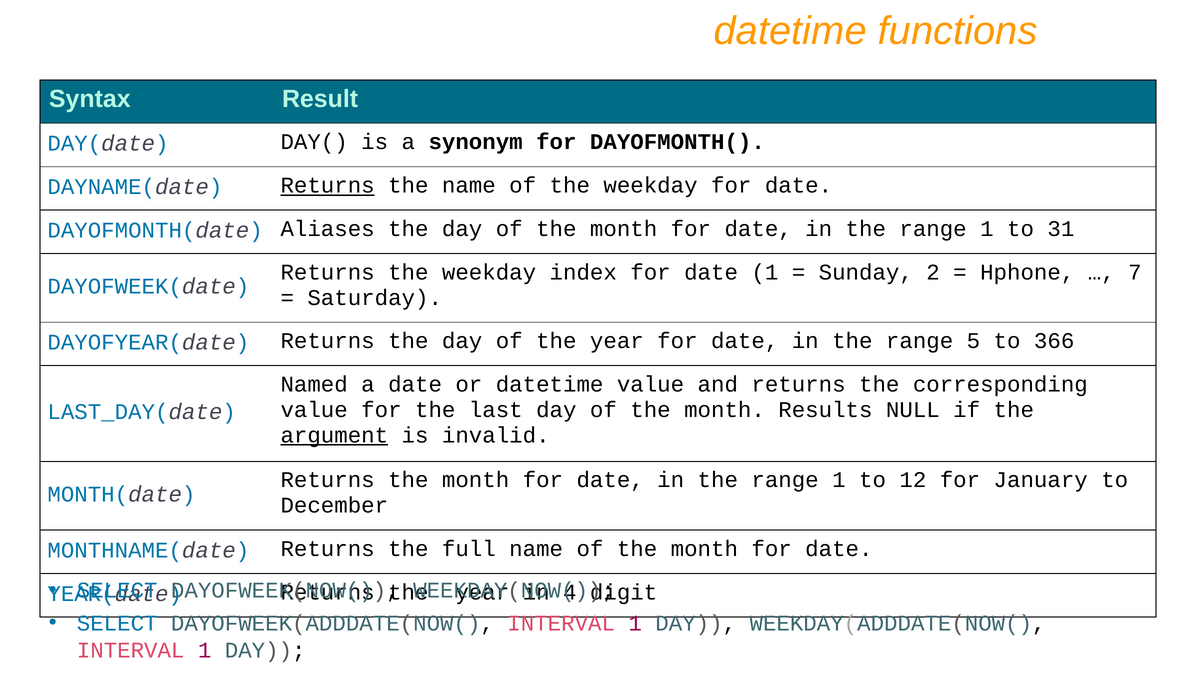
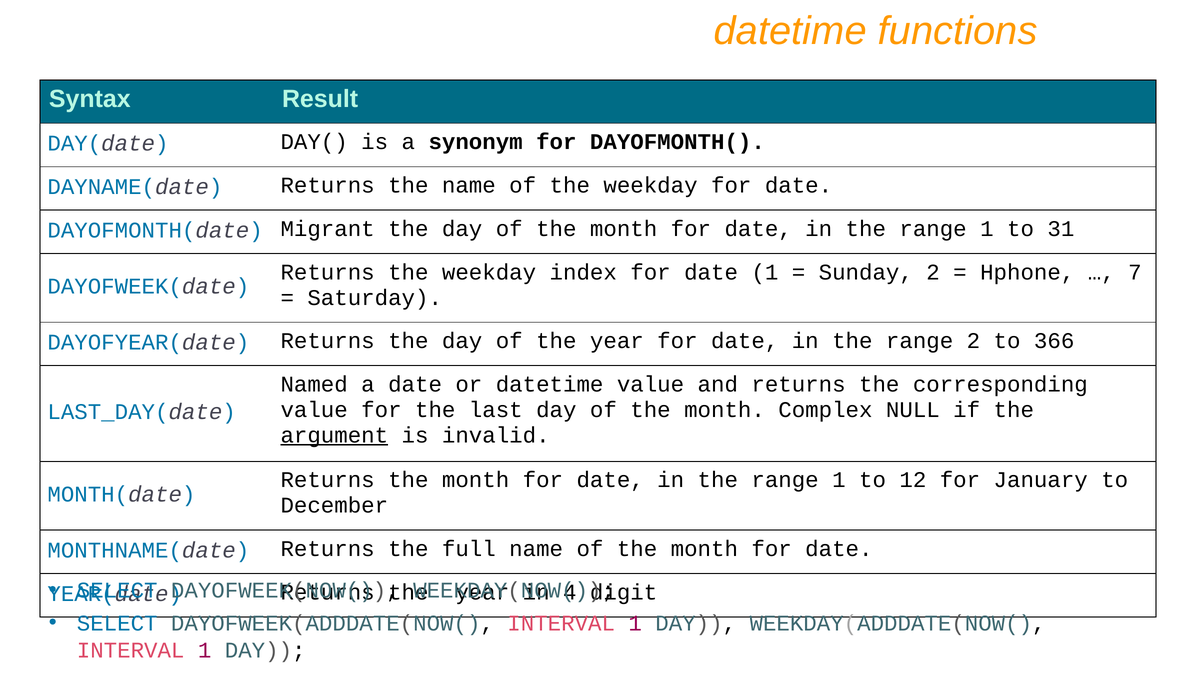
Returns underline: present -> none (328, 185)
Aliases: Aliases -> Migrant (328, 229)
range 5: 5 -> 2 (973, 341)
Results: Results -> Complex (825, 410)
